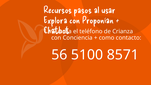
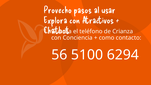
Recursos: Recursos -> Provecho (58, 10)
Proponían: Proponían -> Atractivos (98, 20)
8571: 8571 -> 6294 (123, 55)
